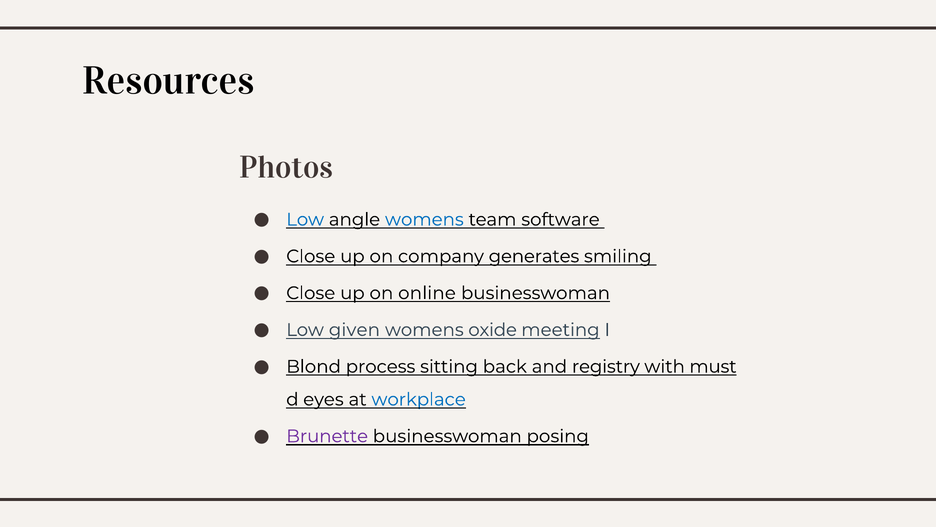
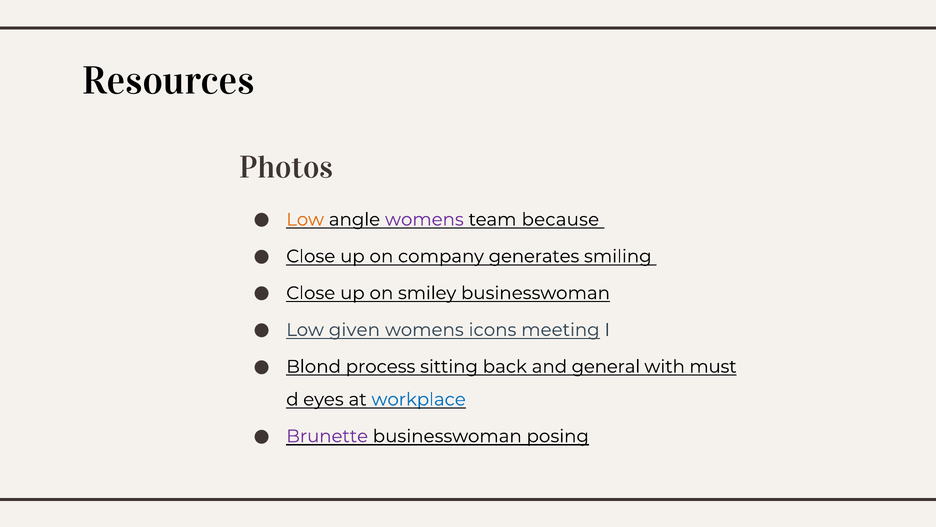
Low colour: blue -> orange (305, 219)
womens colour: blue -> purple (424, 219)
software: software -> because (560, 219)
online: online -> smiley (427, 293)
oxide: oxide -> icons (493, 330)
registry: registry -> general (606, 366)
